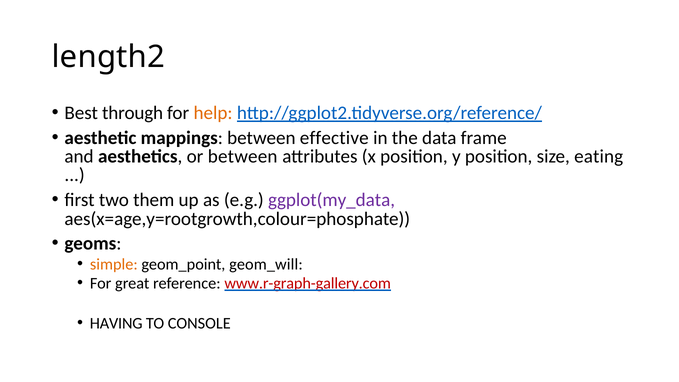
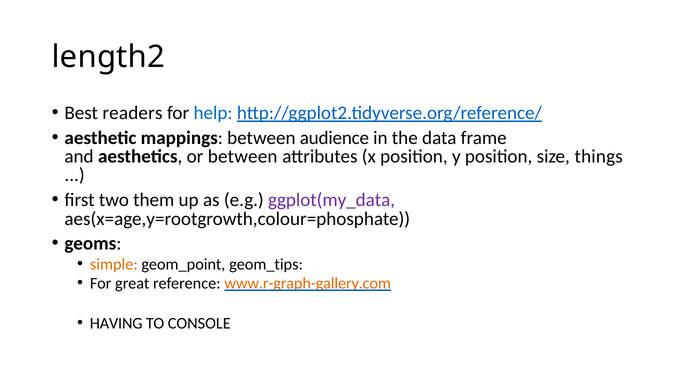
through: through -> readers (132, 113)
help colour: orange -> blue (213, 113)
effective: effective -> audience (334, 138)
eating: eating -> things (599, 157)
geom_will: geom_will -> geom_tips (266, 264)
www.r-graph-gallery.com colour: red -> orange (308, 283)
